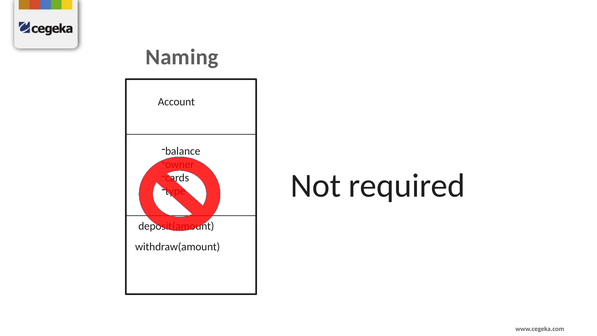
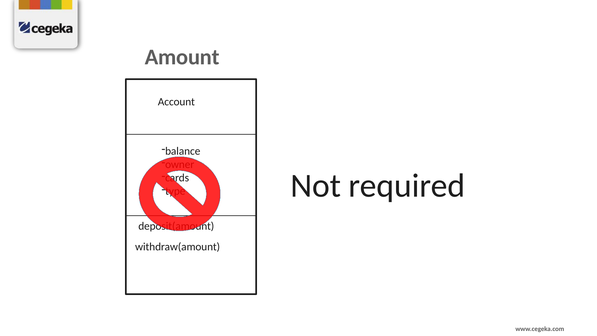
Naming: Naming -> Amount (182, 57)
